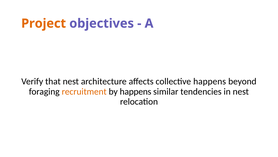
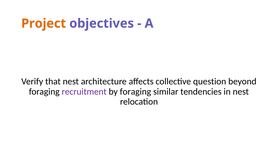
collective happens: happens -> question (210, 81)
recruitment colour: orange -> purple (84, 91)
by happens: happens -> foraging (135, 91)
